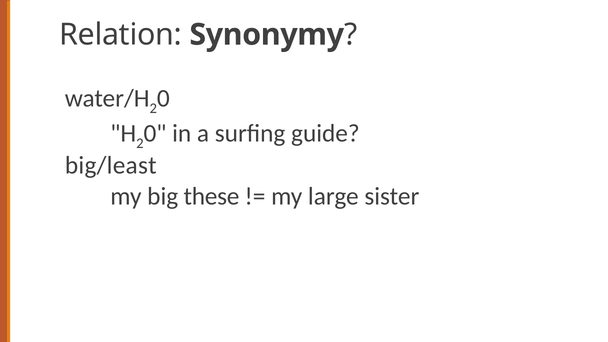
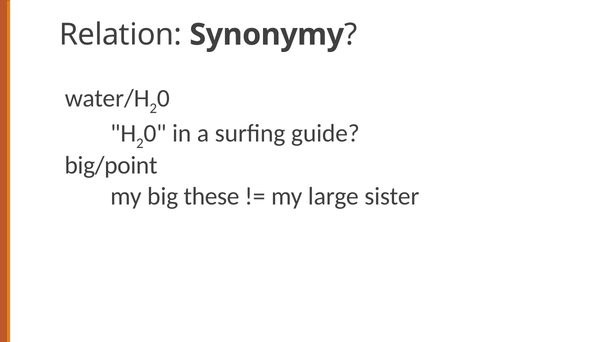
big/least: big/least -> big/point (111, 165)
